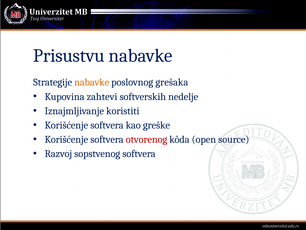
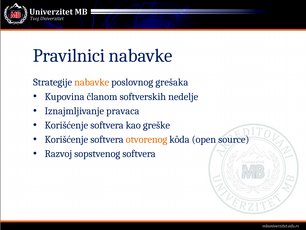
Prisustvu: Prisustvu -> Pravilnici (69, 56)
zahtevi: zahtevi -> članom (102, 96)
koristiti: koristiti -> pravaca (123, 111)
otvorenog colour: red -> orange (146, 139)
